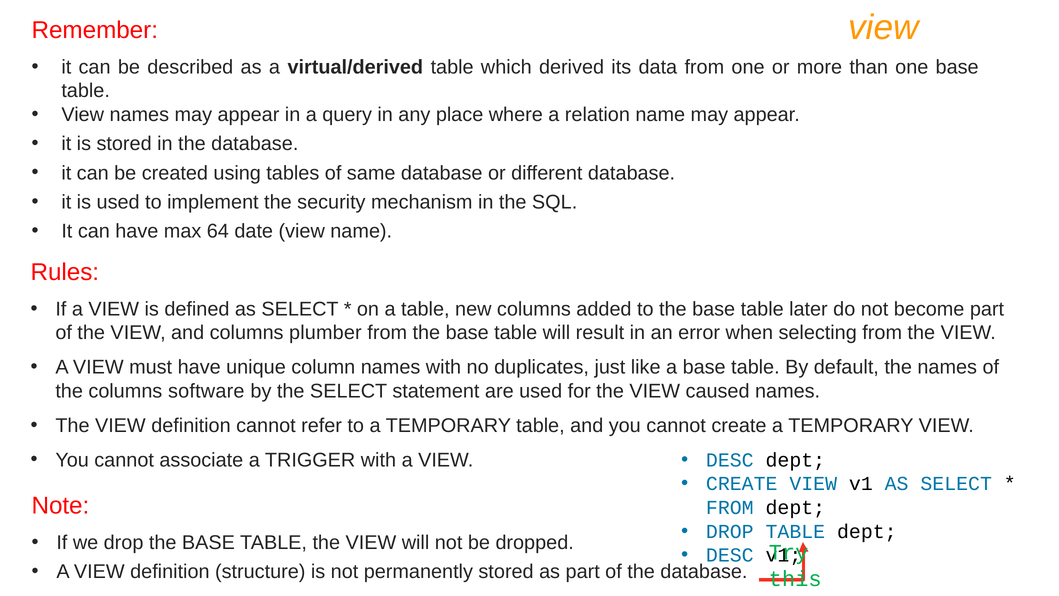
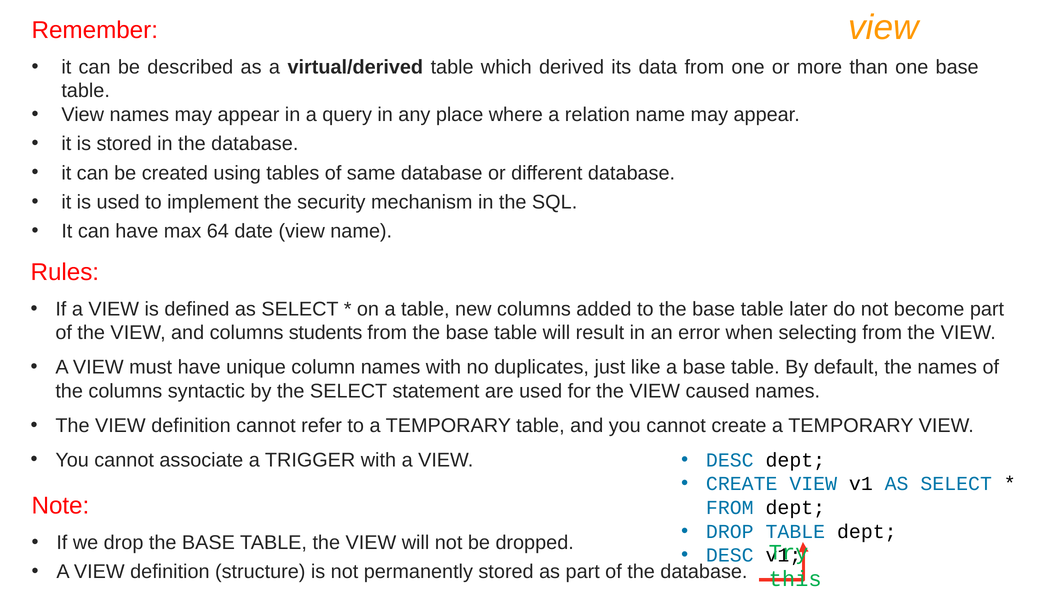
plumber: plumber -> students (326, 333)
software: software -> syntactic (206, 391)
